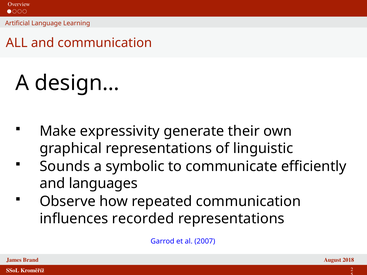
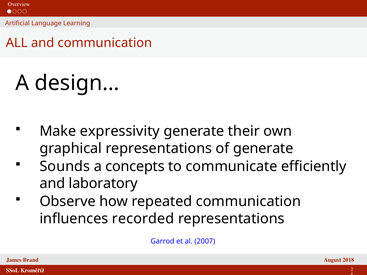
of linguistic: linguistic -> generate (263, 149)
symbolic: symbolic -> concepts (135, 166)
languages: languages -> laboratory (103, 184)
